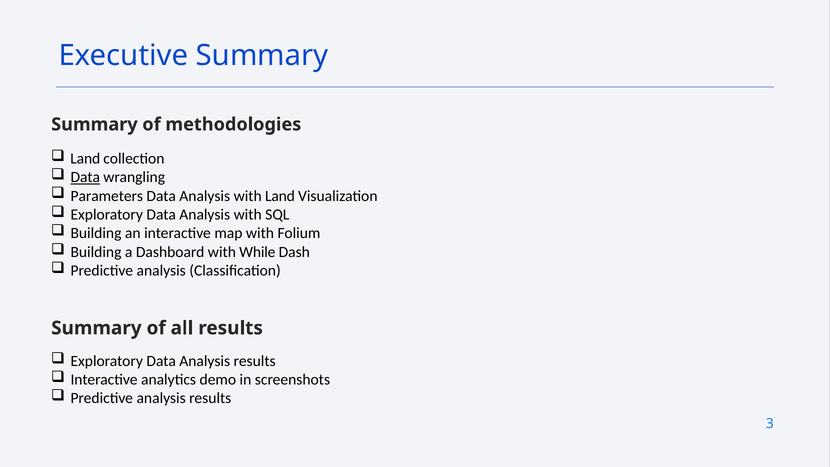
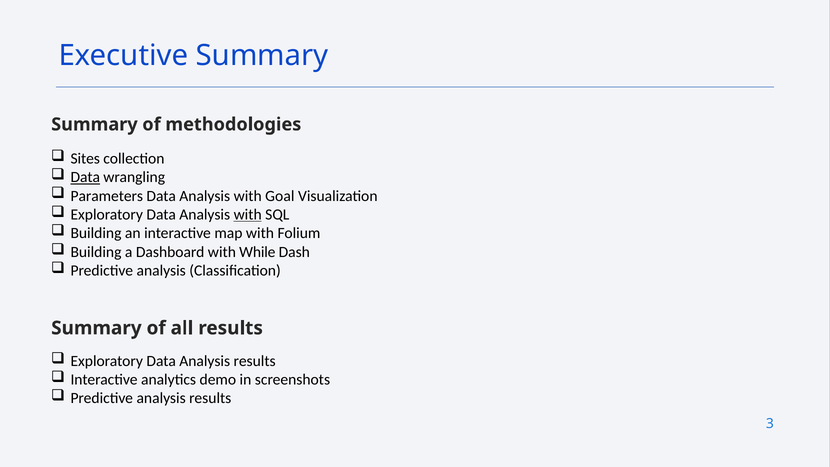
Land: Land -> Sites (85, 158)
with Land: Land -> Goal (280, 196)
with underline: none -> present (248, 215)
